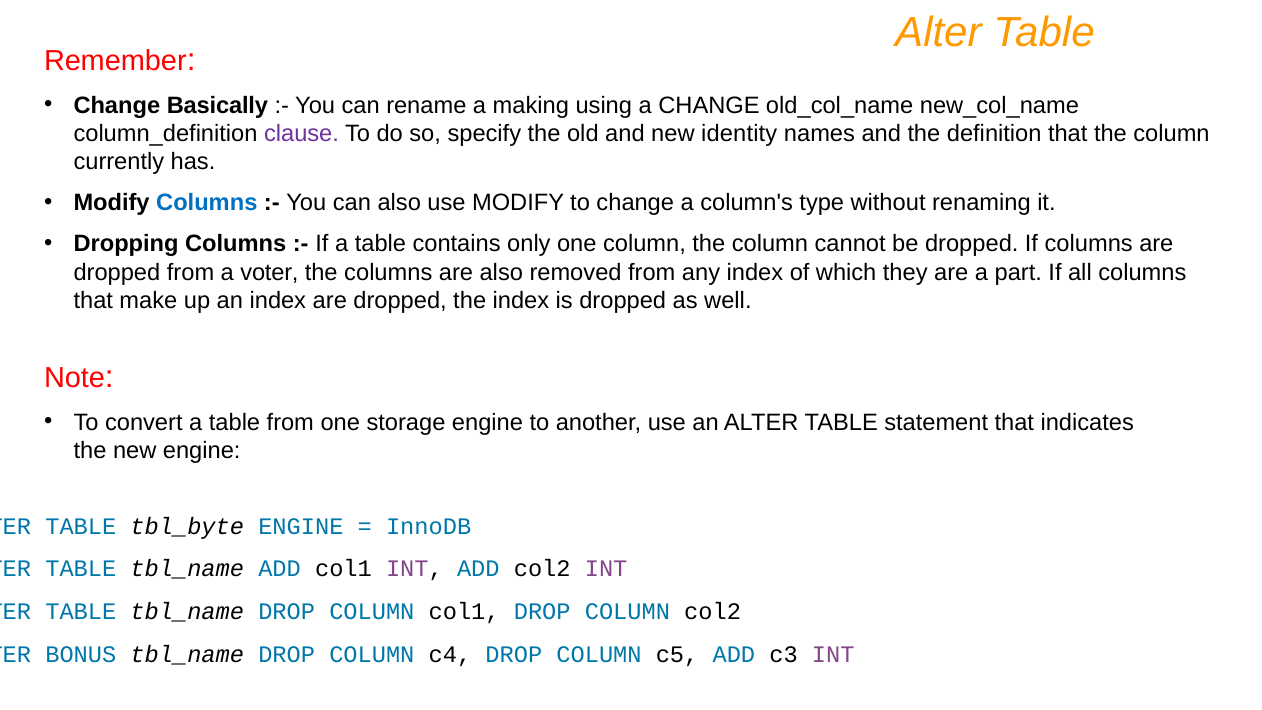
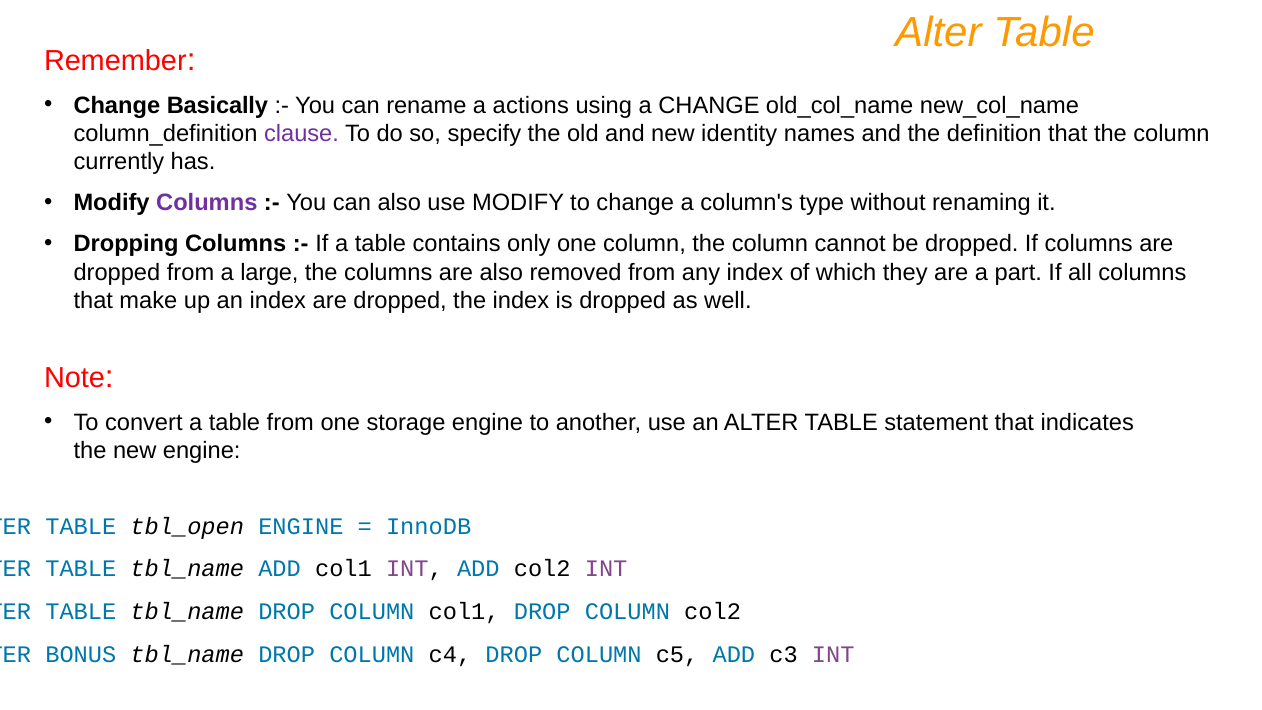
making: making -> actions (531, 105)
Columns colour: blue -> purple (207, 203)
voter: voter -> large (269, 273)
tbl_byte: tbl_byte -> tbl_open (187, 526)
